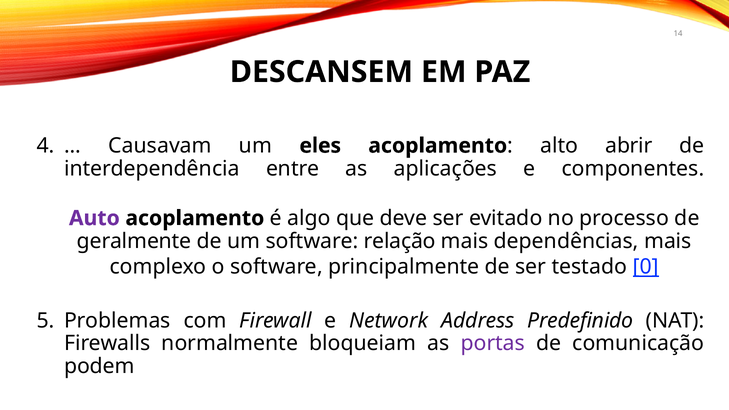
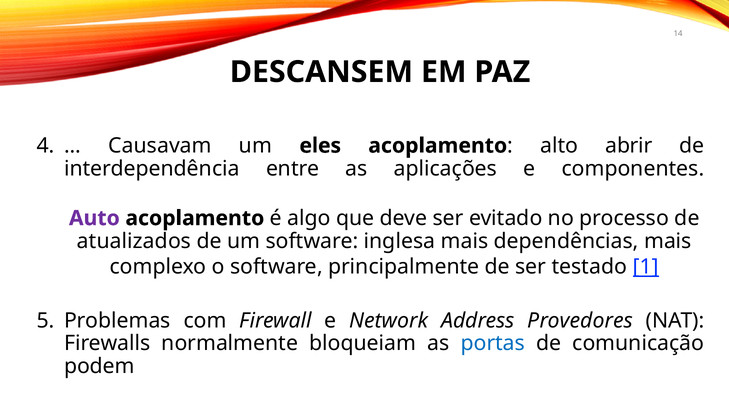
geralmente: geralmente -> atualizados (134, 241)
relação: relação -> inglesa (400, 241)
0: 0 -> 1 (646, 267)
Predefinido: Predefinido -> Provedores (580, 321)
portas colour: purple -> blue (493, 344)
